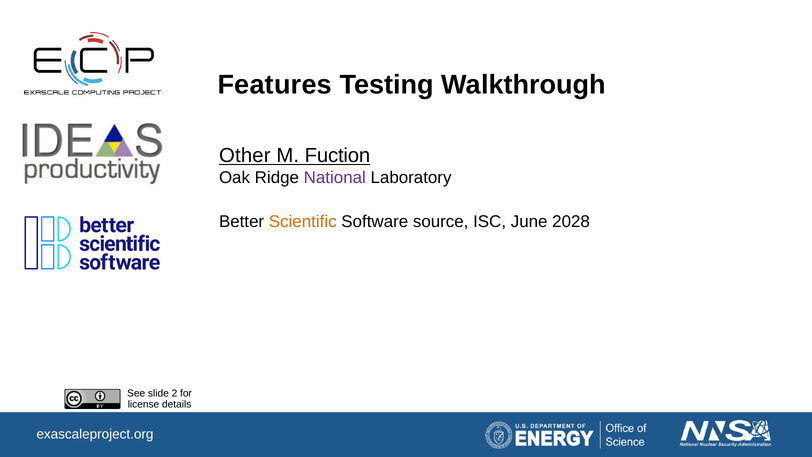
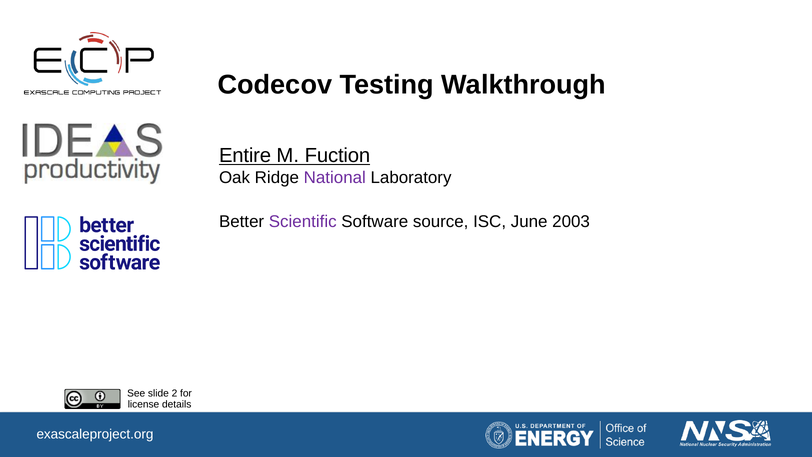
Features: Features -> Codecov (275, 85)
Other: Other -> Entire (245, 156)
Scientific colour: orange -> purple (303, 222)
2028: 2028 -> 2003 (571, 222)
